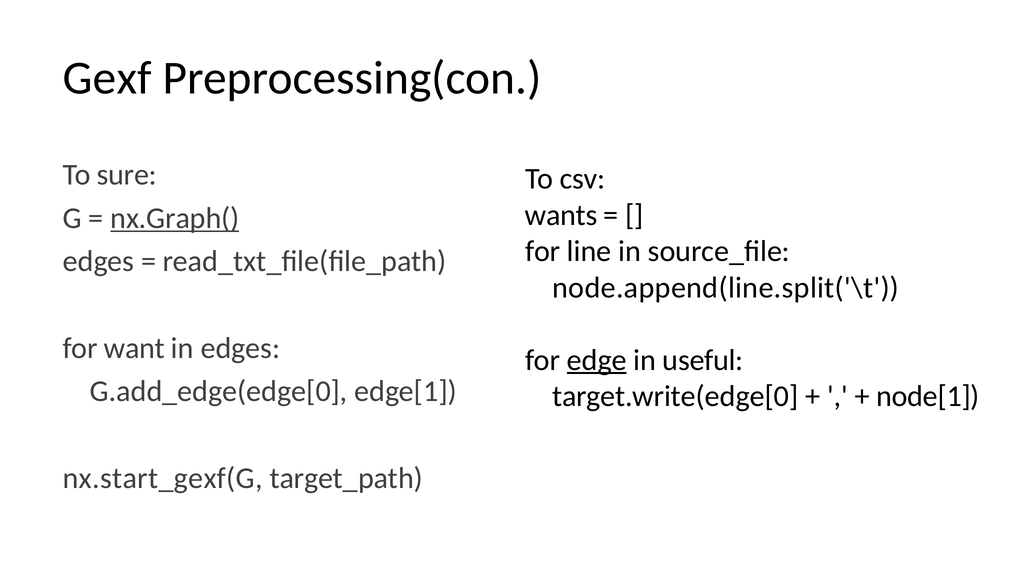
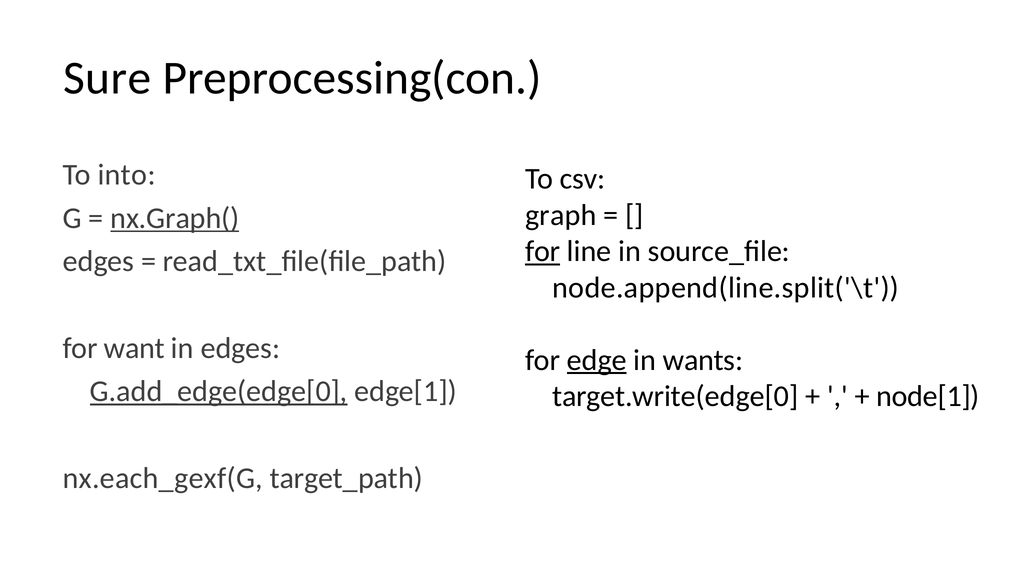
Gexf: Gexf -> Sure (107, 78)
sure: sure -> into (127, 175)
wants: wants -> graph (561, 215)
for underline: none -> present (543, 251)
useful: useful -> wants (703, 360)
G.add_edge(edge[0 underline: none -> present (219, 392)
nx.start_gexf(G: nx.start_gexf(G -> nx.each_gexf(G (163, 478)
